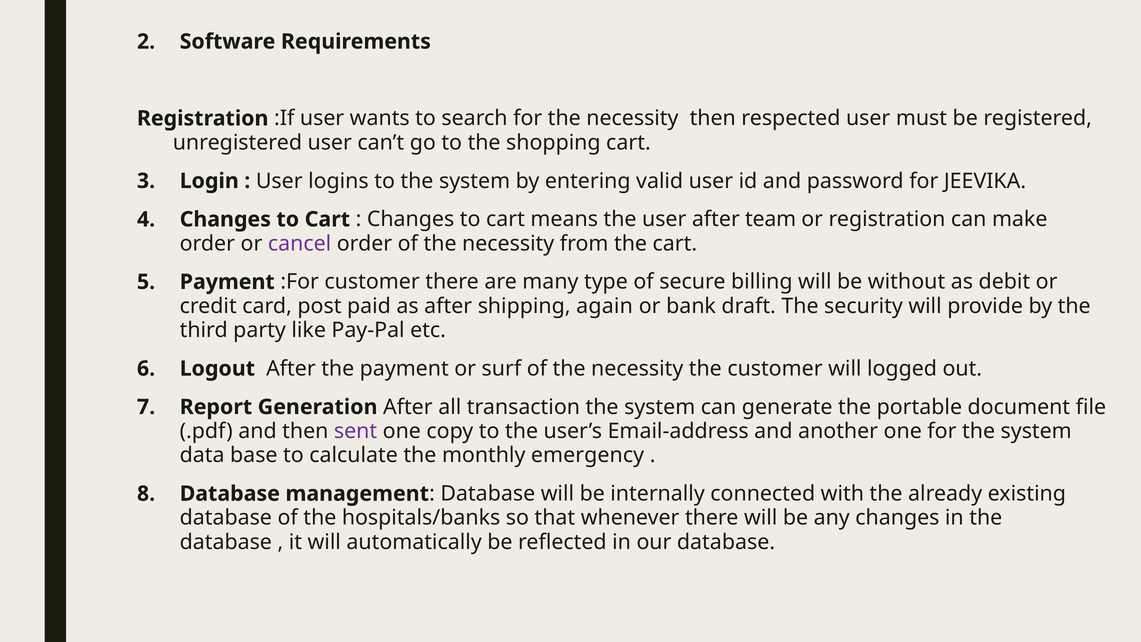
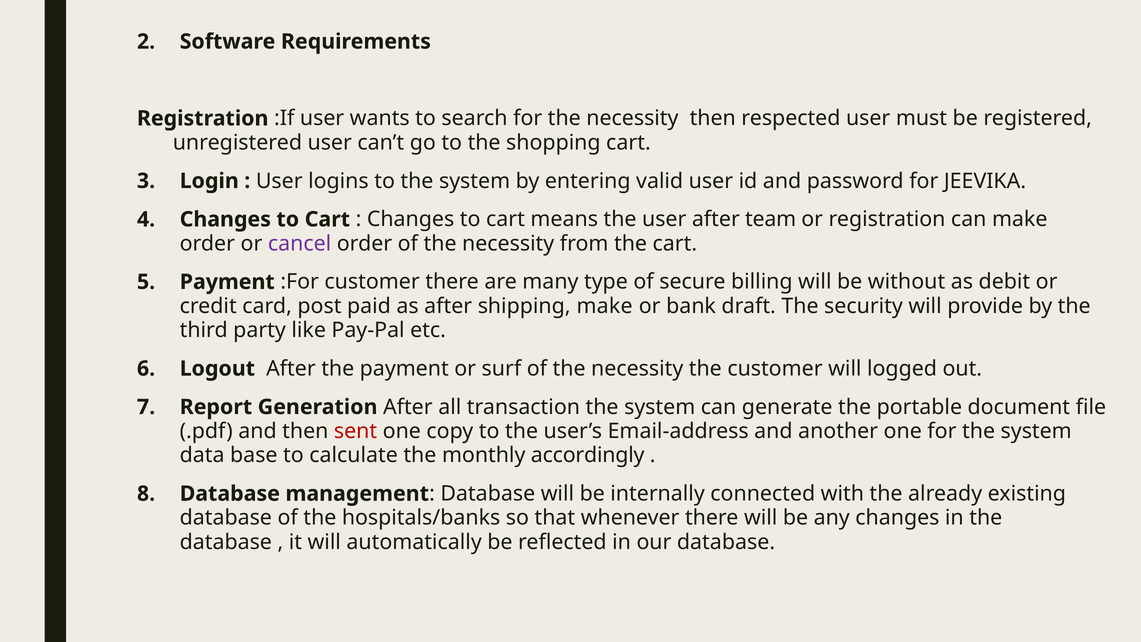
shipping again: again -> make (605, 306)
sent colour: purple -> red (356, 431)
emergency: emergency -> accordingly (588, 455)
